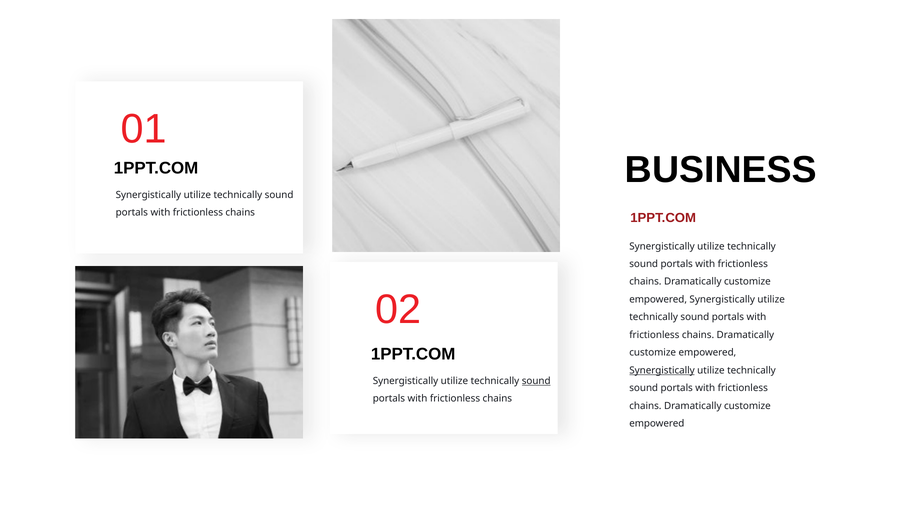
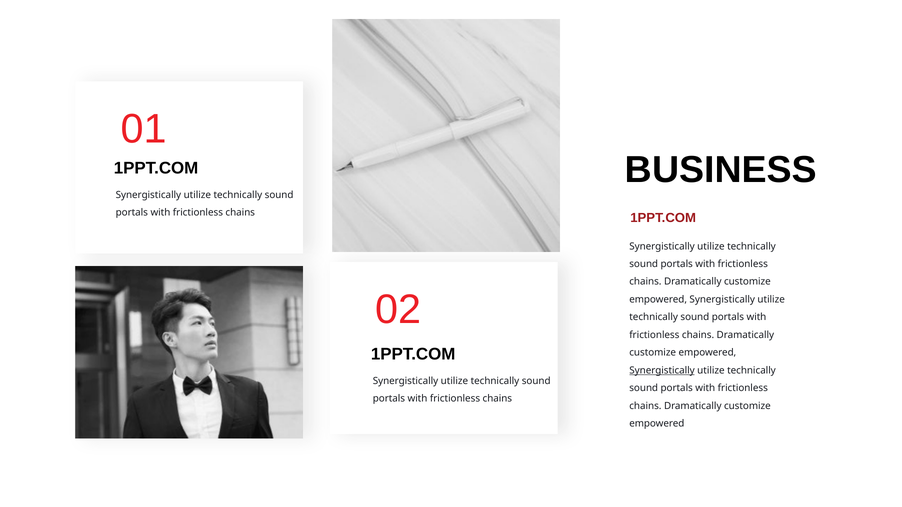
sound underline: present -> none (536, 381)
